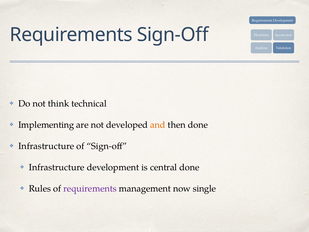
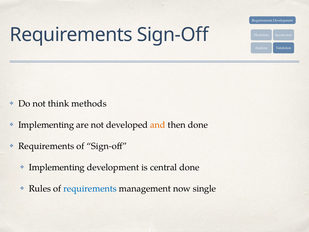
technical: technical -> methods (89, 103)
Infrastructure: Infrastructure -> Requirements (46, 146)
Infrastructure: Infrastructure -> Implementing (57, 167)
requirements colour: purple -> blue (90, 188)
